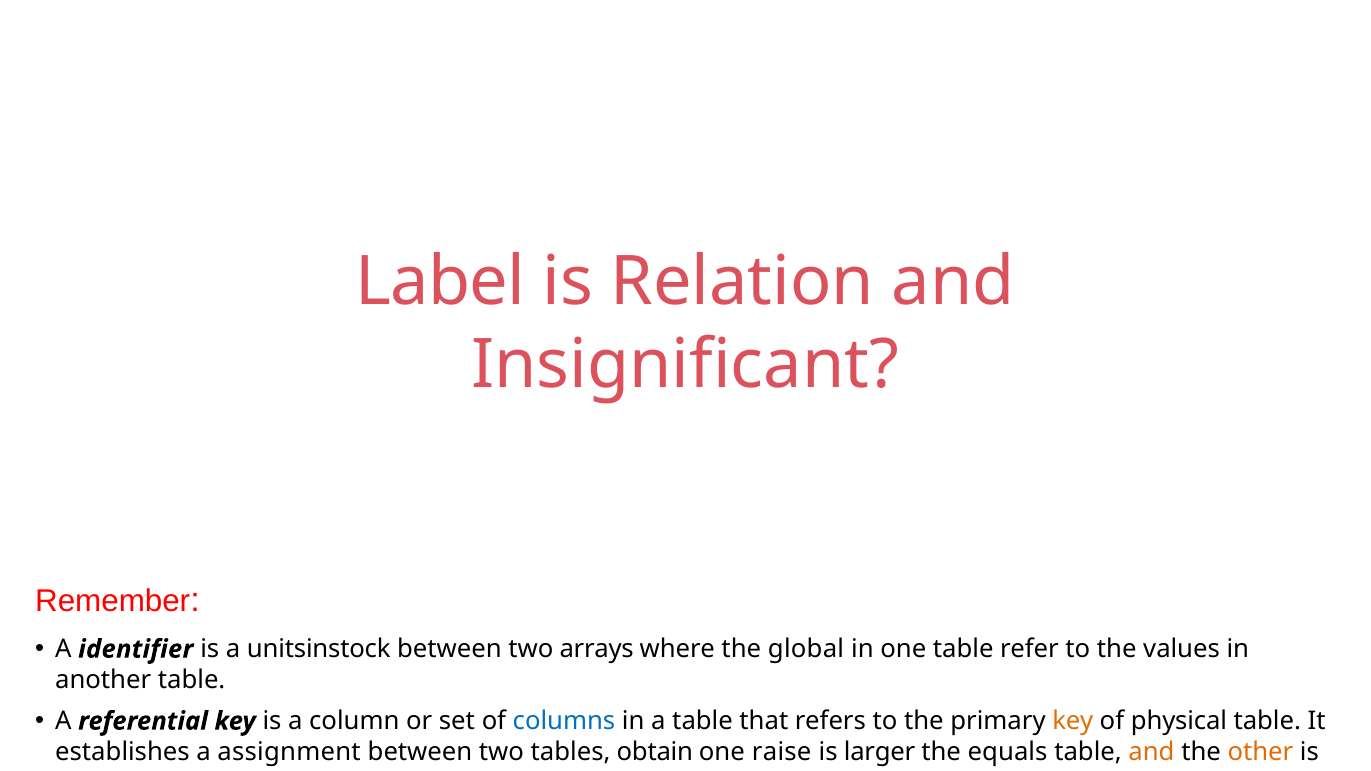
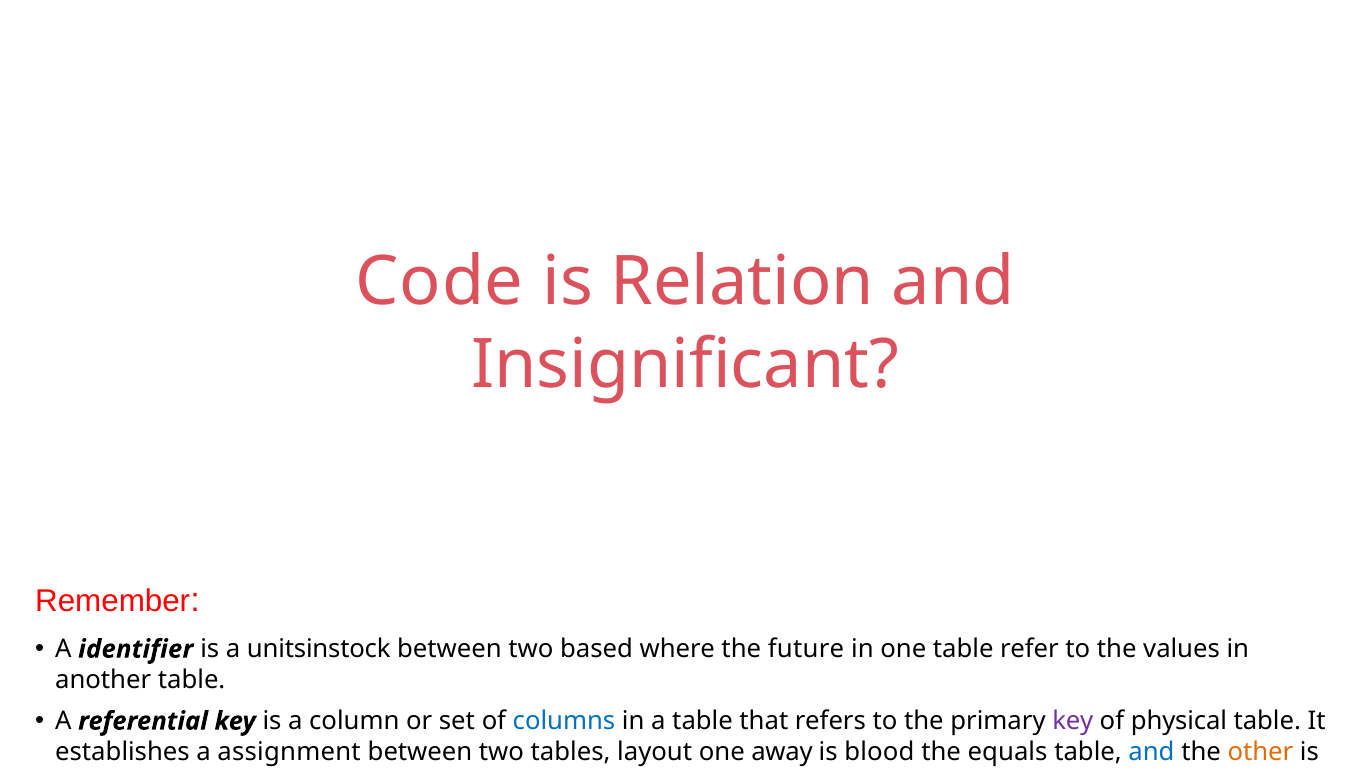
Label: Label -> Code (440, 282)
arrays: arrays -> based (597, 649)
global: global -> future (806, 649)
key colour: orange -> purple (1073, 721)
obtain: obtain -> layout (655, 752)
raise: raise -> away (782, 752)
larger: larger -> blood (879, 752)
and colour: orange -> blue (1152, 752)
